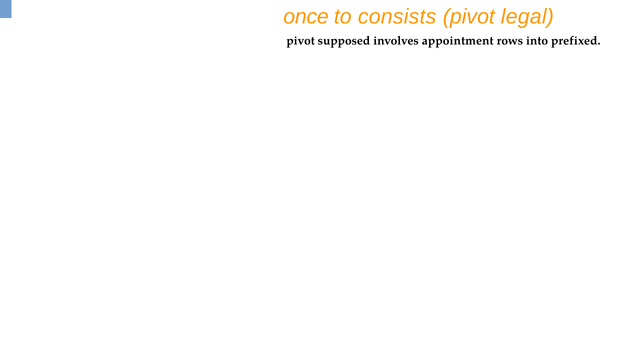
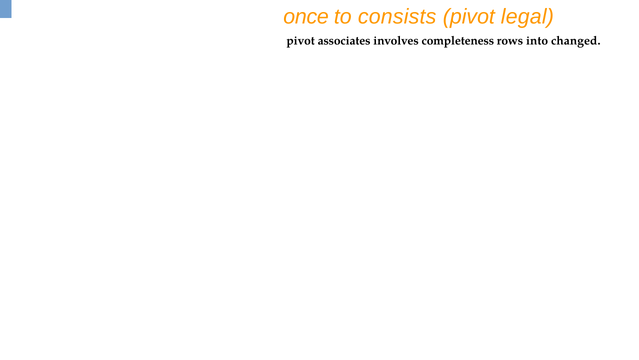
supposed: supposed -> associates (344, 41)
appointment: appointment -> completeness (458, 41)
prefixed: prefixed -> changed (576, 41)
